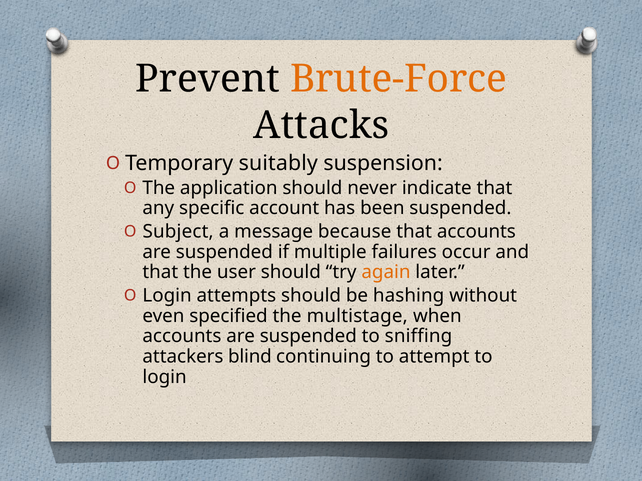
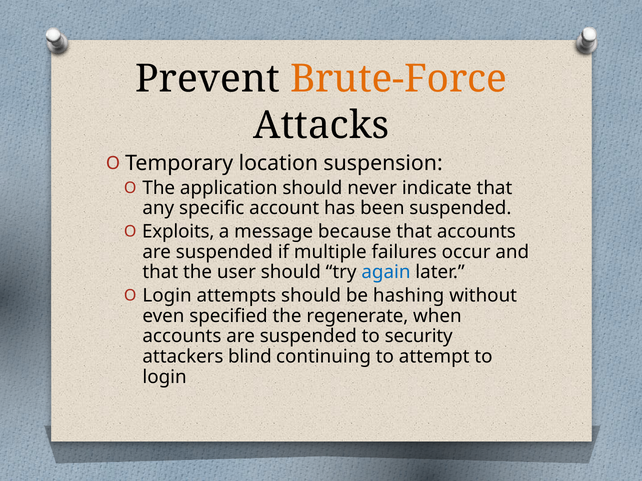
suitably: suitably -> location (278, 163)
Subject: Subject -> Exploits (178, 232)
again colour: orange -> blue (386, 273)
multistage: multistage -> regenerate (357, 316)
sniffing: sniffing -> security (419, 337)
